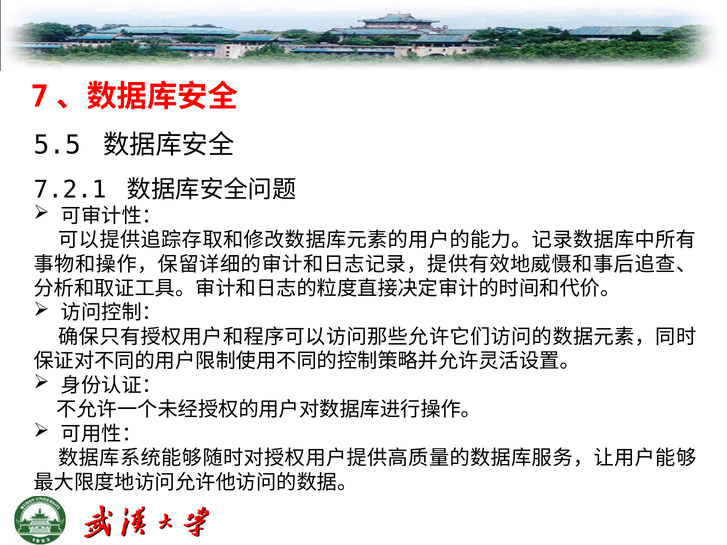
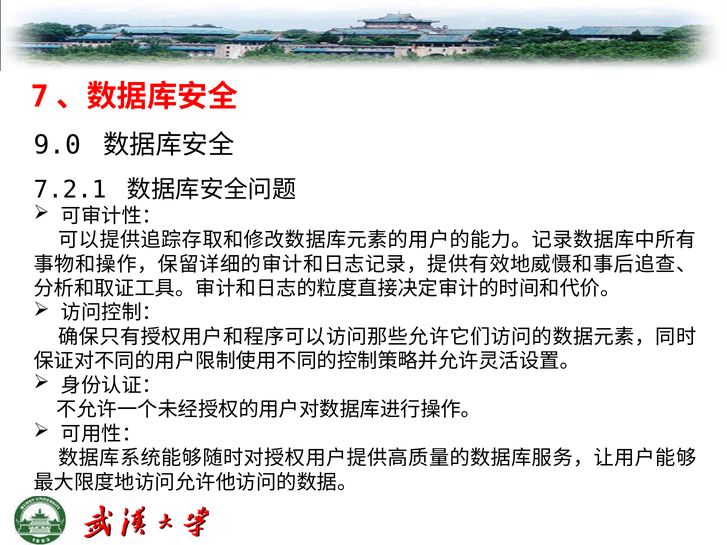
5.5: 5.5 -> 9.0 (57, 145)
